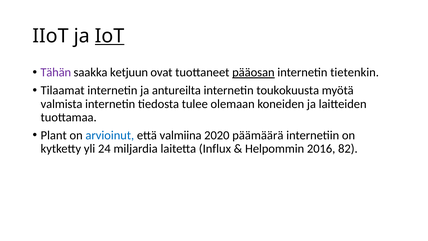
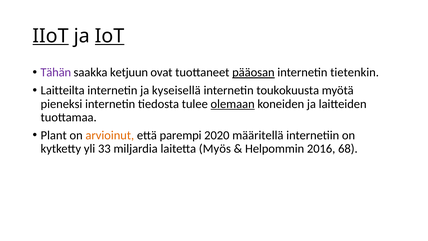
IIoT underline: none -> present (51, 36)
Tilaamat: Tilaamat -> Laitteilta (63, 90)
antureilta: antureilta -> kyseisellä (176, 90)
valmista: valmista -> pieneksi (61, 104)
olemaan underline: none -> present (233, 104)
arvioinut colour: blue -> orange (110, 135)
valmiina: valmiina -> parempi (181, 135)
päämäärä: päämäärä -> määritellä (258, 135)
24: 24 -> 33 (104, 149)
Influx: Influx -> Myös (215, 149)
82: 82 -> 68 (348, 149)
